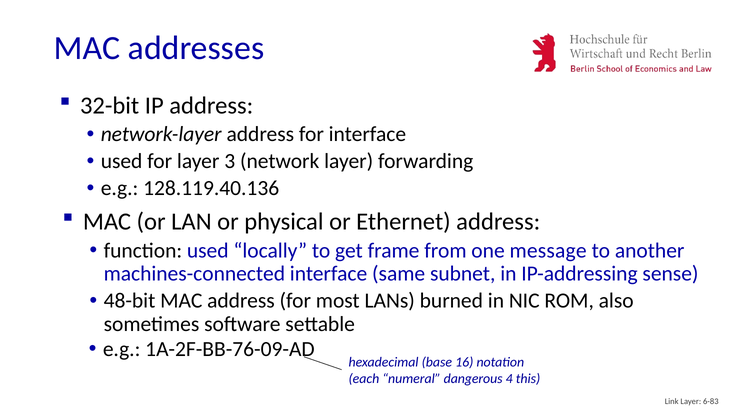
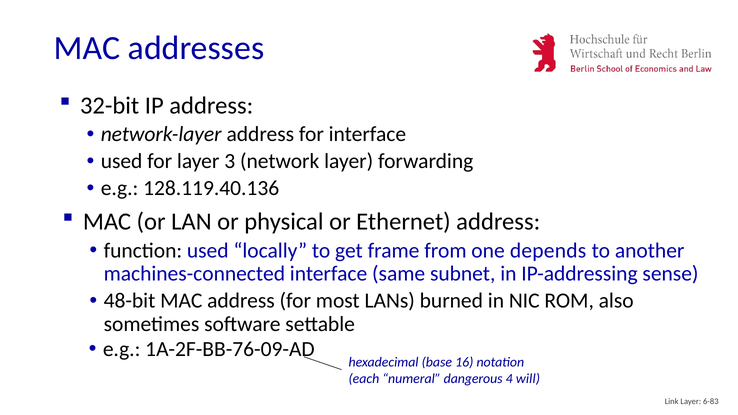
message: message -> depends (548, 251)
this: this -> will (528, 379)
